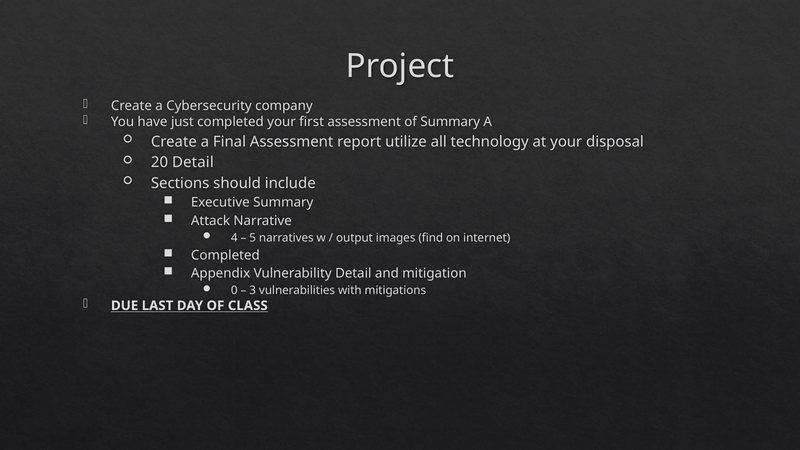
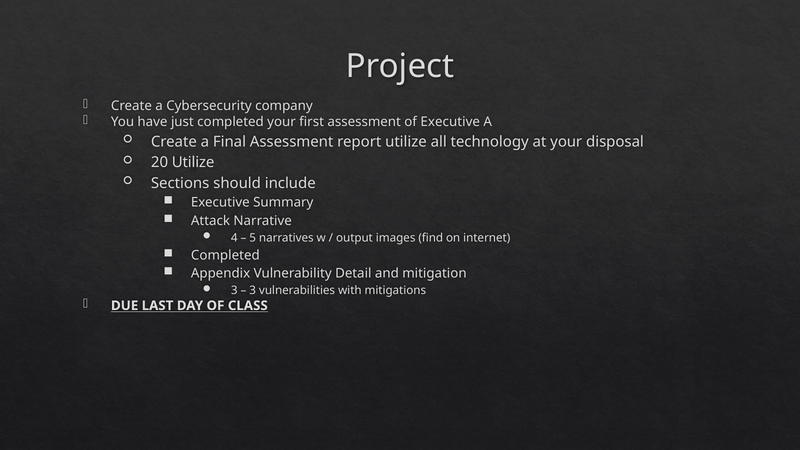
of Summary: Summary -> Executive (450, 122)
20 Detail: Detail -> Utilize (193, 162)
0: 0 -> 3 (234, 291)
